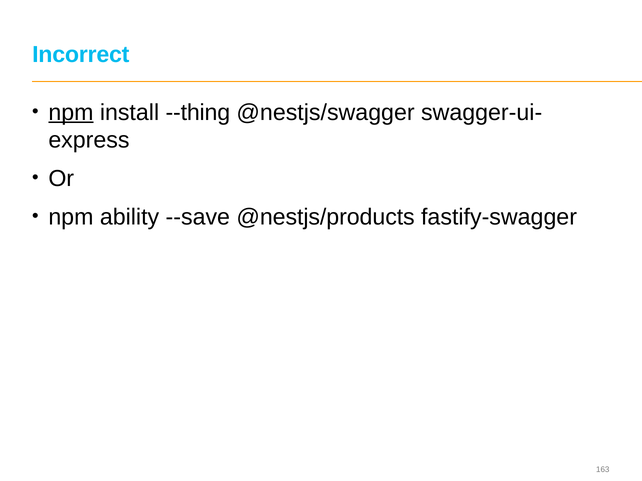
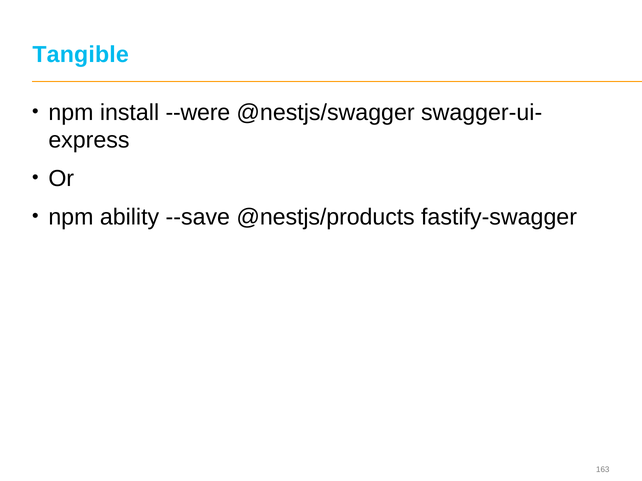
Incorrect: Incorrect -> Tangible (81, 55)
npm underline: present -> none (71, 112)
--thing: --thing -> --were (198, 112)
